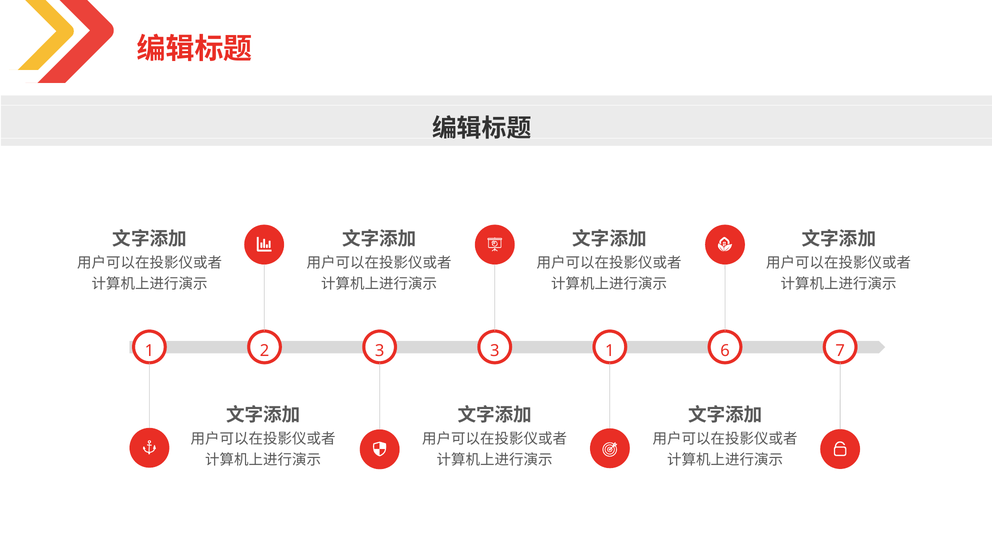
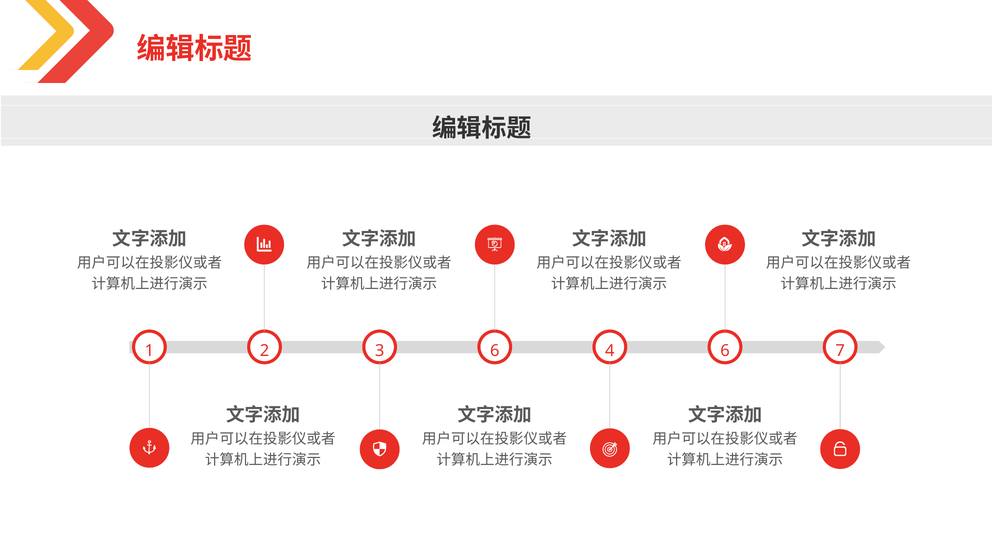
2 3: 3 -> 6 (495, 351)
3 1: 1 -> 4 (610, 351)
